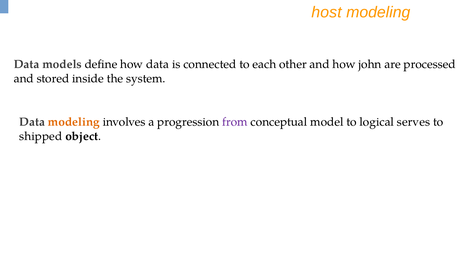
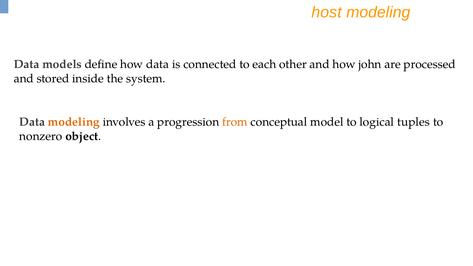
from colour: purple -> orange (235, 122)
serves: serves -> tuples (414, 122)
shipped: shipped -> nonzero (41, 136)
